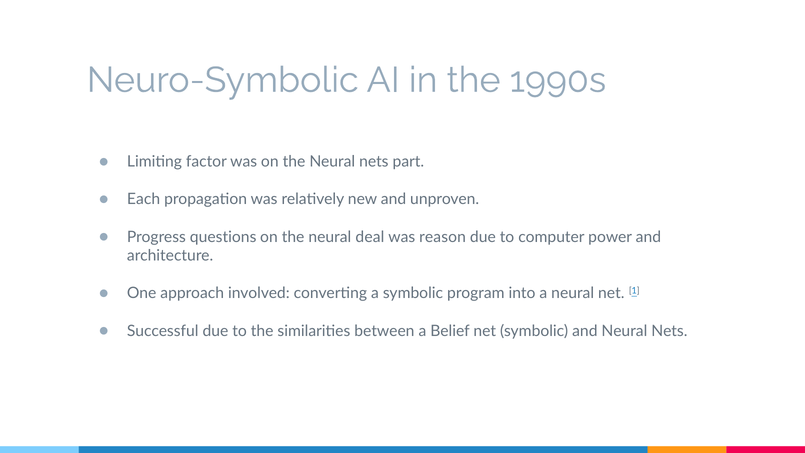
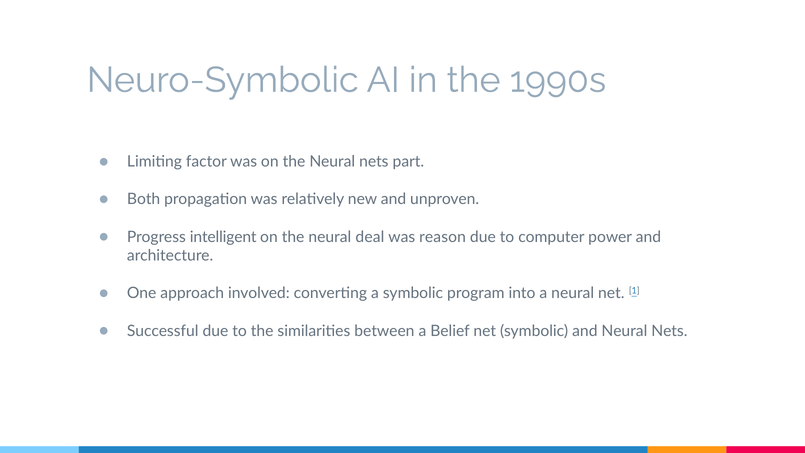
Each: Each -> Both (144, 199)
questions: questions -> intelligent (223, 237)
